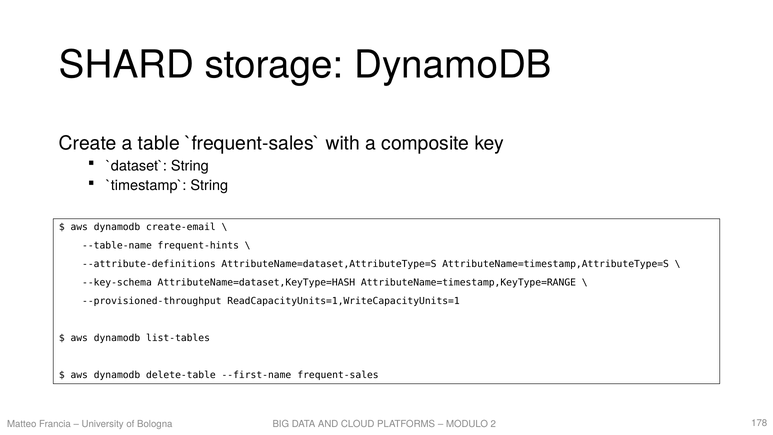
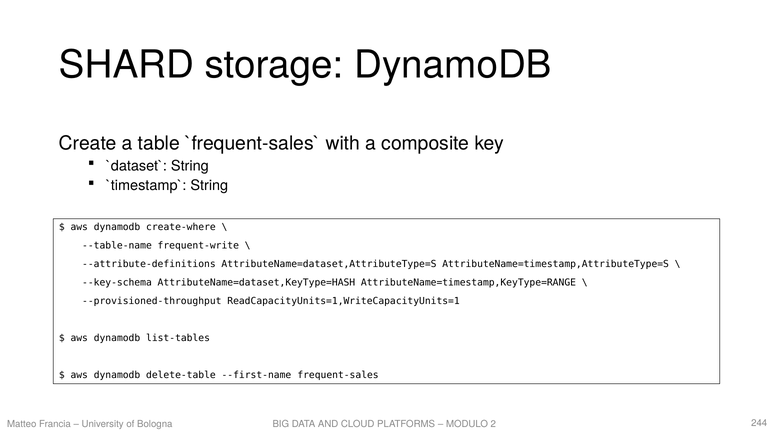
create-email: create-email -> create-where (181, 227)
frequent-hints: frequent-hints -> frequent-write (198, 246)
178: 178 -> 244 (759, 423)
